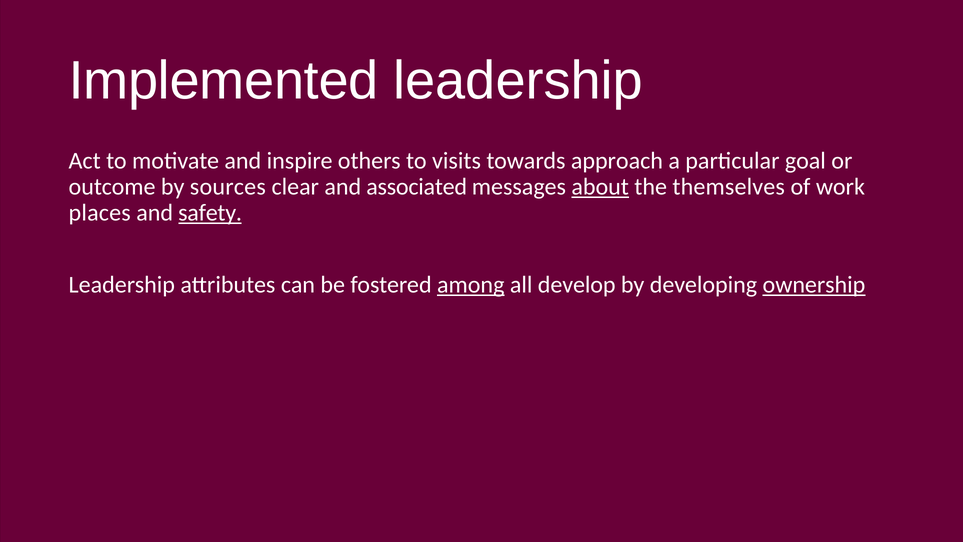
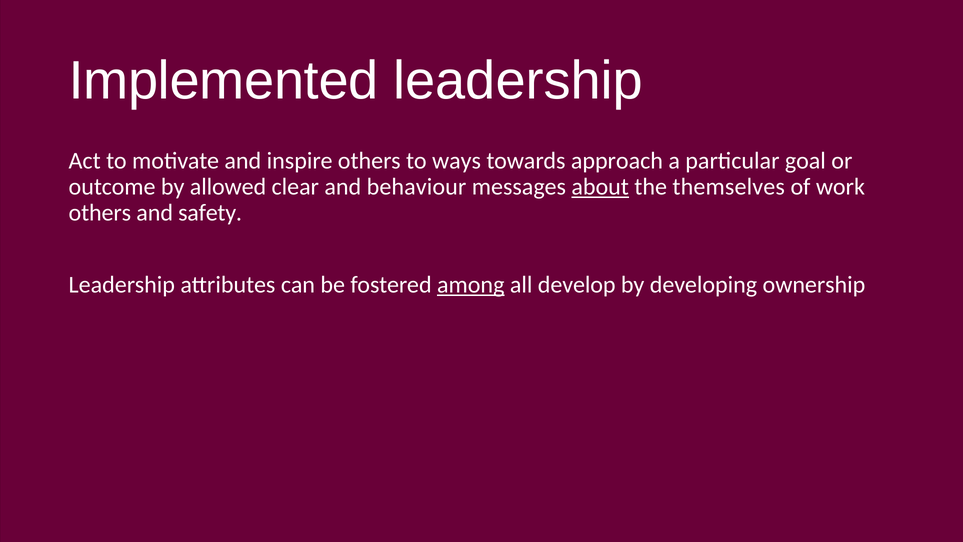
visits: visits -> ways (457, 161)
sources: sources -> allowed (228, 187)
associated: associated -> behaviour (417, 187)
places: places -> others (100, 213)
safety underline: present -> none (210, 213)
ownership underline: present -> none (814, 285)
